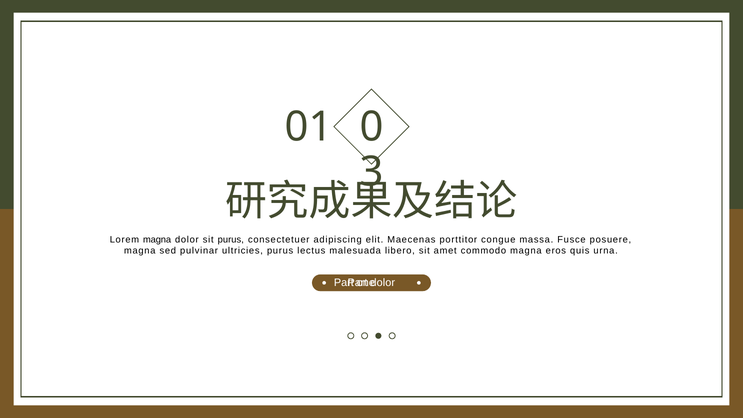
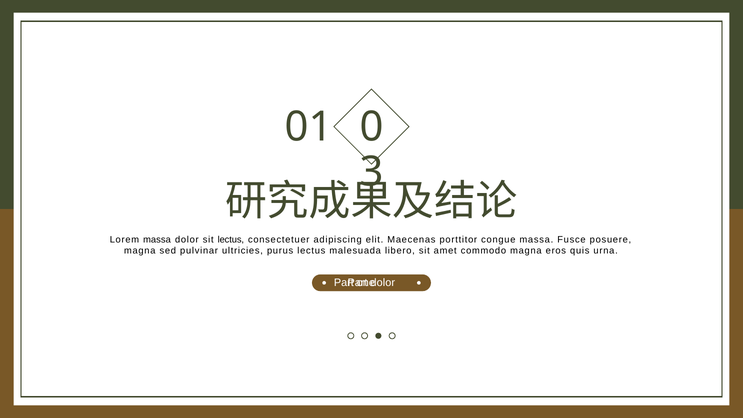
Lorem magna: magna -> massa (157, 240)
sit purus: purus -> lectus (231, 240)
